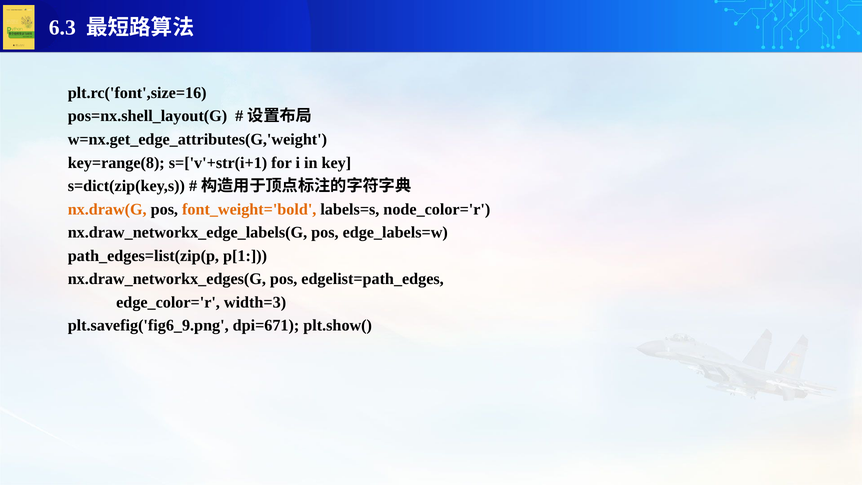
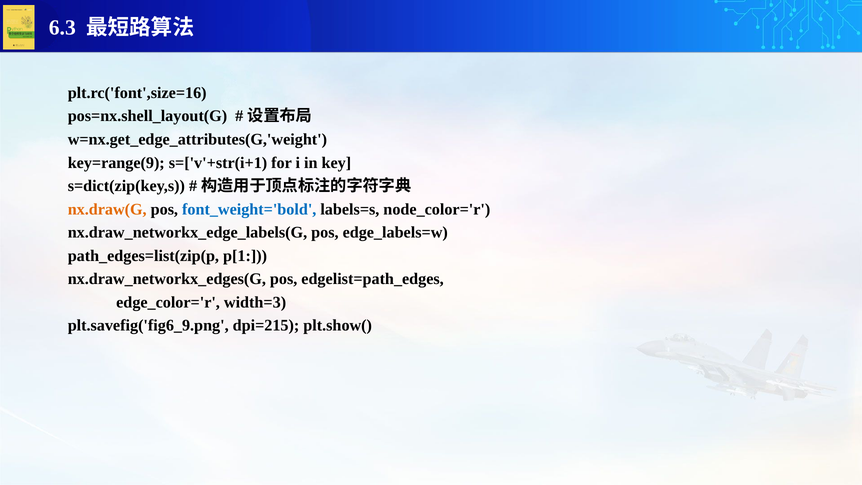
key=range(8: key=range(8 -> key=range(9 (116, 163)
font_weight='bold colour: orange -> blue (249, 209)
dpi=671: dpi=671 -> dpi=215 (266, 325)
